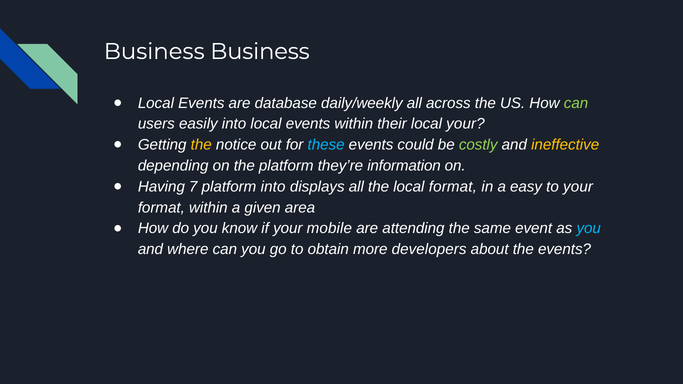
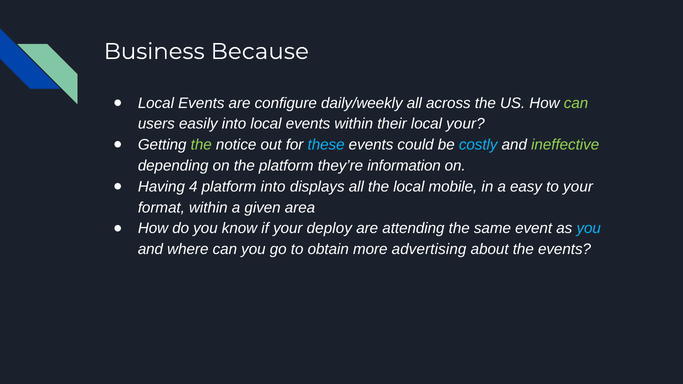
Business Business: Business -> Because (260, 52)
database: database -> configure (286, 103)
the colour: yellow -> light green (201, 145)
costly colour: light green -> light blue (478, 145)
ineffective colour: yellow -> light green (565, 145)
7: 7 -> 4 (193, 187)
local format: format -> mobile (453, 187)
mobile: mobile -> deploy (329, 229)
developers: developers -> advertising (429, 250)
